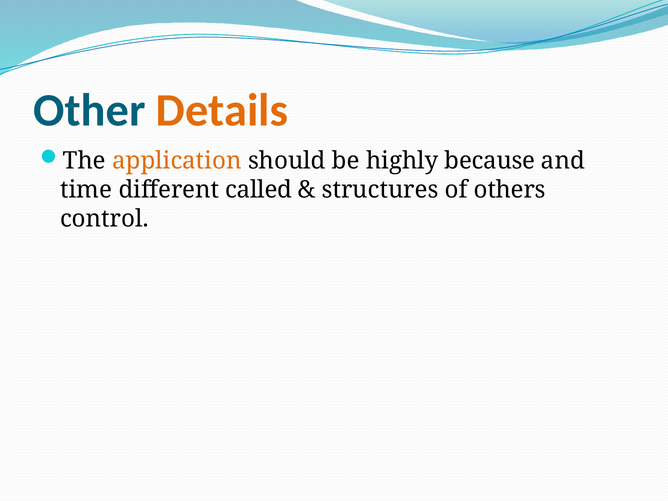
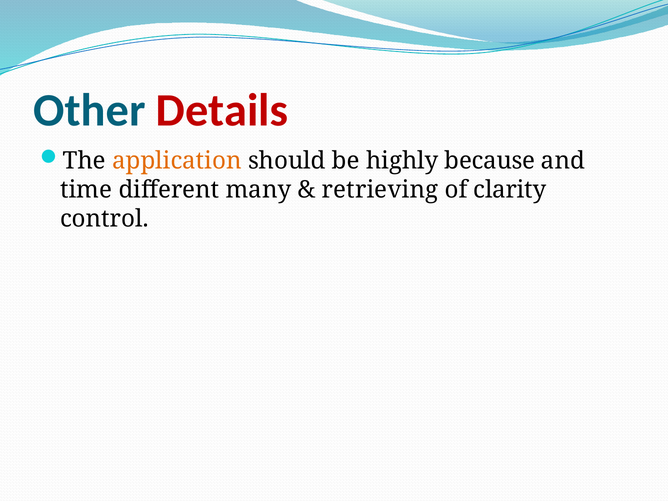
Details colour: orange -> red (222, 110)
called: called -> many (258, 190)
structures: structures -> retrieving (380, 190)
others: others -> clarity (510, 190)
